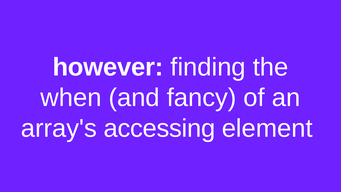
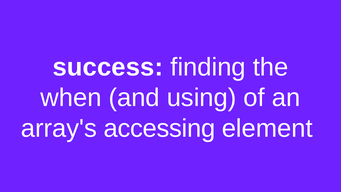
however: however -> success (108, 67)
fancy: fancy -> using (202, 98)
